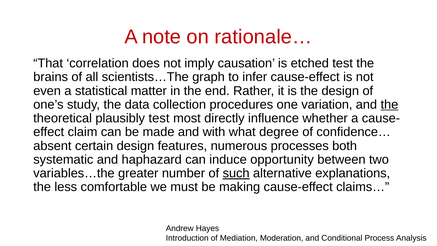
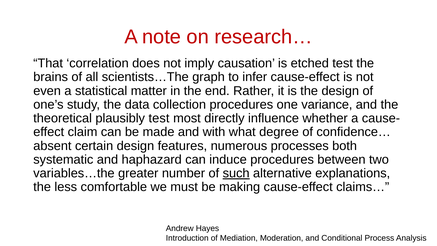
rationale…: rationale… -> research… (263, 37)
variation: variation -> variance (327, 105)
the underline: present -> none (389, 105)
induce opportunity: opportunity -> procedures (282, 159)
